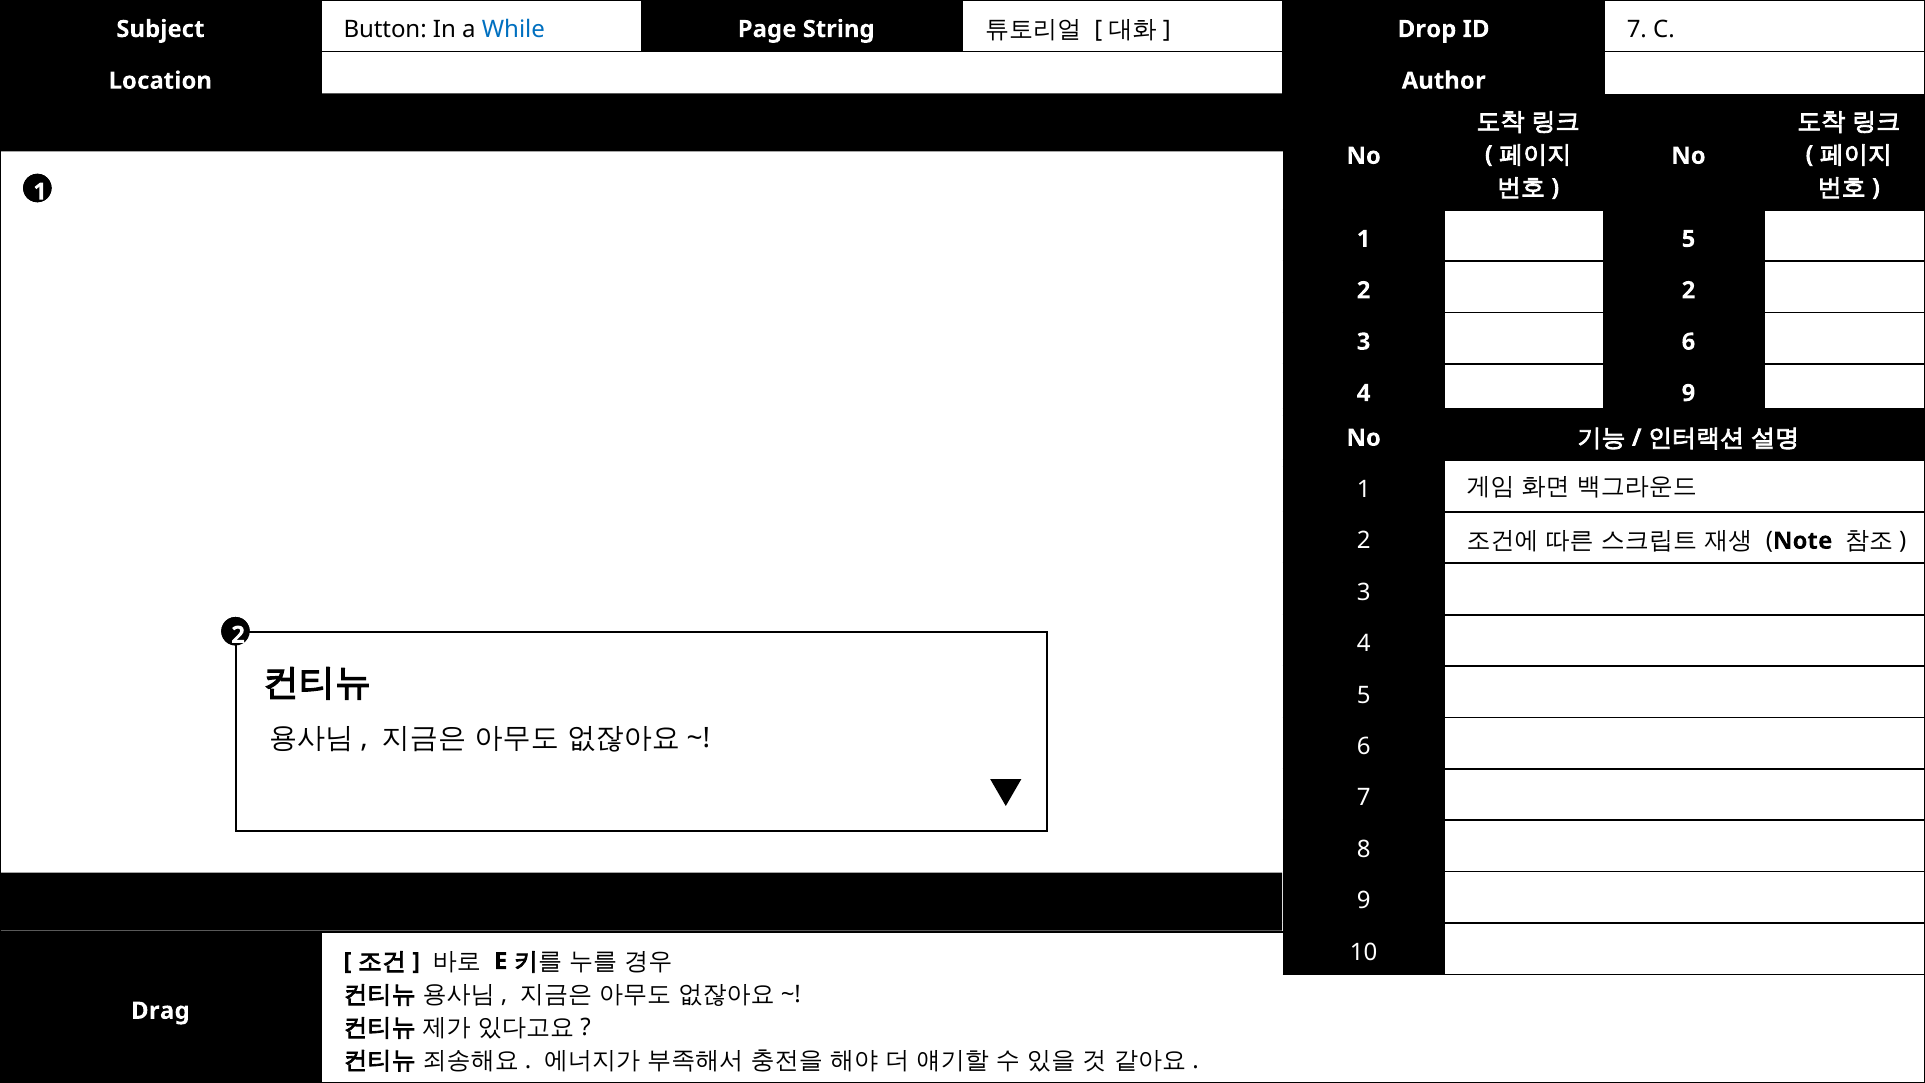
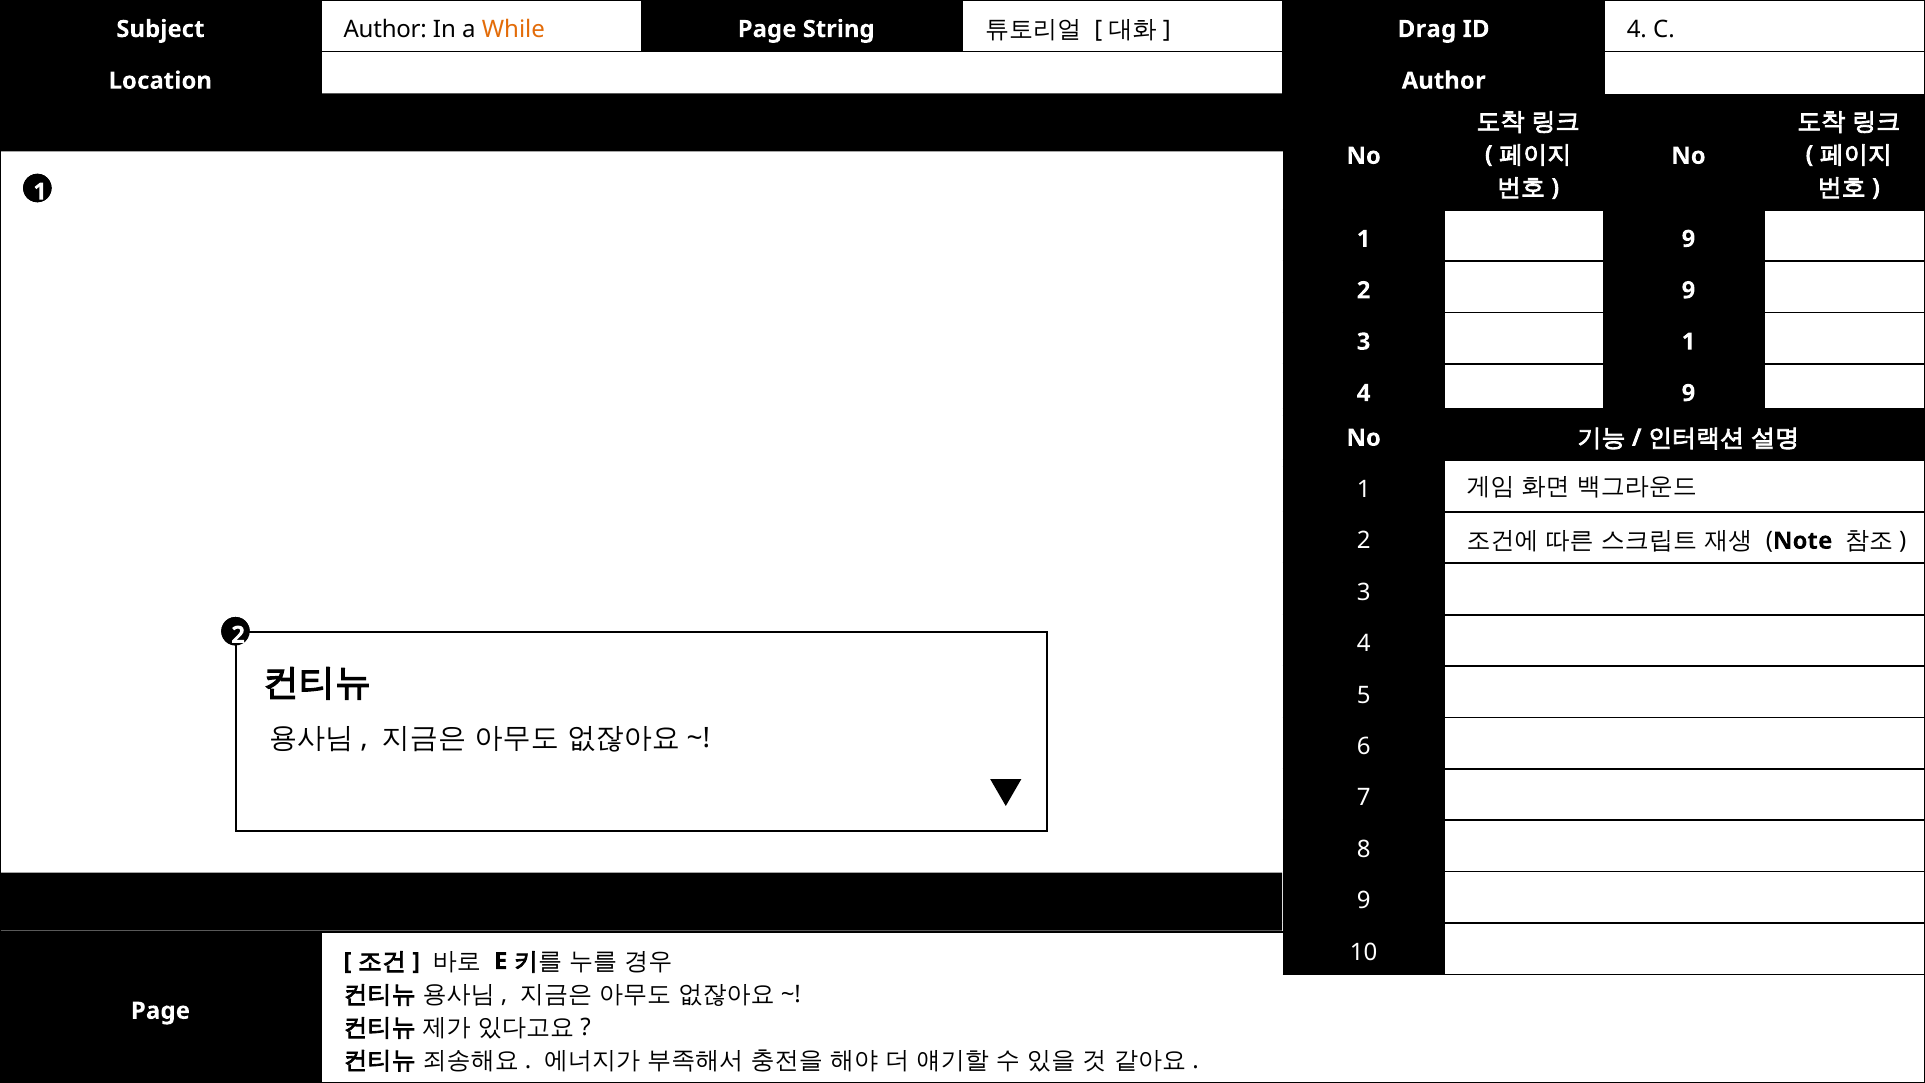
Subject Button: Button -> Author (385, 29)
While colour: blue -> orange (513, 29)
Drop: Drop -> Drag (1427, 29)
ID 7: 7 -> 4 (1637, 29)
1 5: 5 -> 9 (1688, 239)
2 2: 2 -> 9 (1688, 290)
6: 6 -> 1 (1688, 342)
Drag: Drag -> Page (160, 1011)
